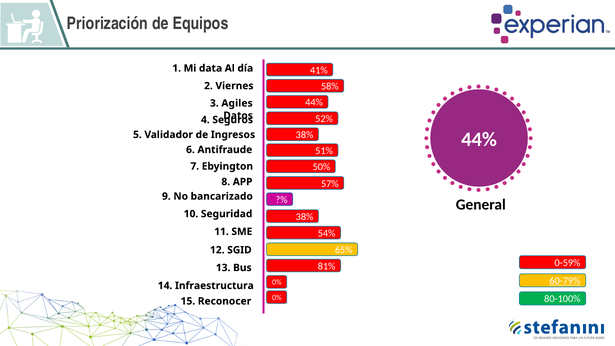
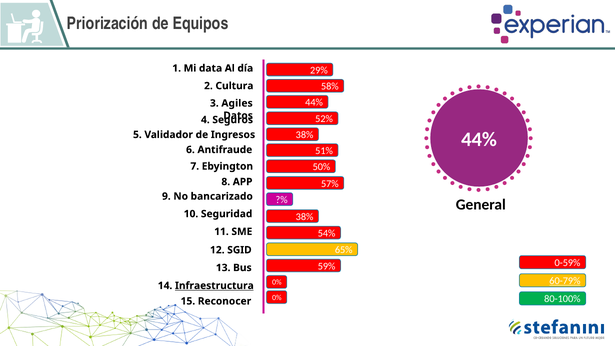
41%: 41% -> 29% (319, 70)
Viernes: Viernes -> Cultura (234, 86)
81%: 81% -> 59% (327, 266)
Infraestructura underline: none -> present (214, 286)
